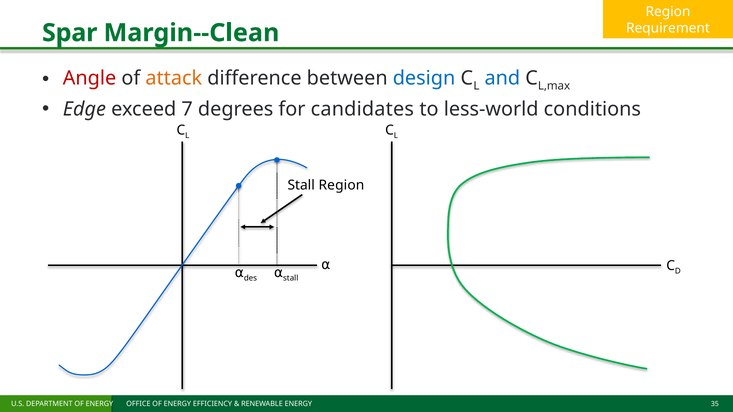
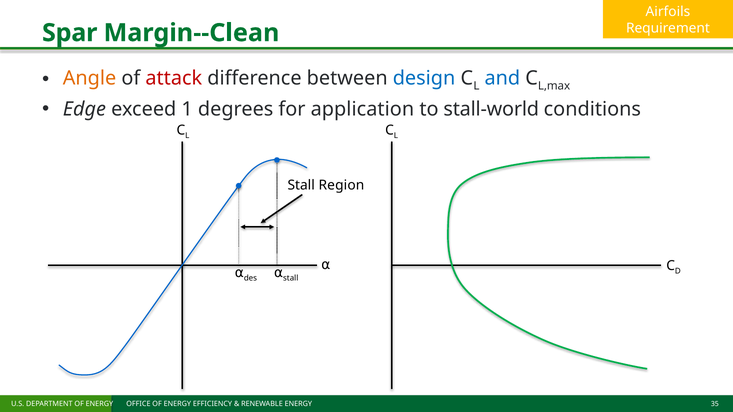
Region: Region -> Airfoils (668, 12)
Angle colour: red -> orange (90, 78)
attack colour: orange -> red (174, 78)
7: 7 -> 1 (187, 109)
candidates: candidates -> application (362, 109)
less-world: less-world -> stall-world (491, 109)
